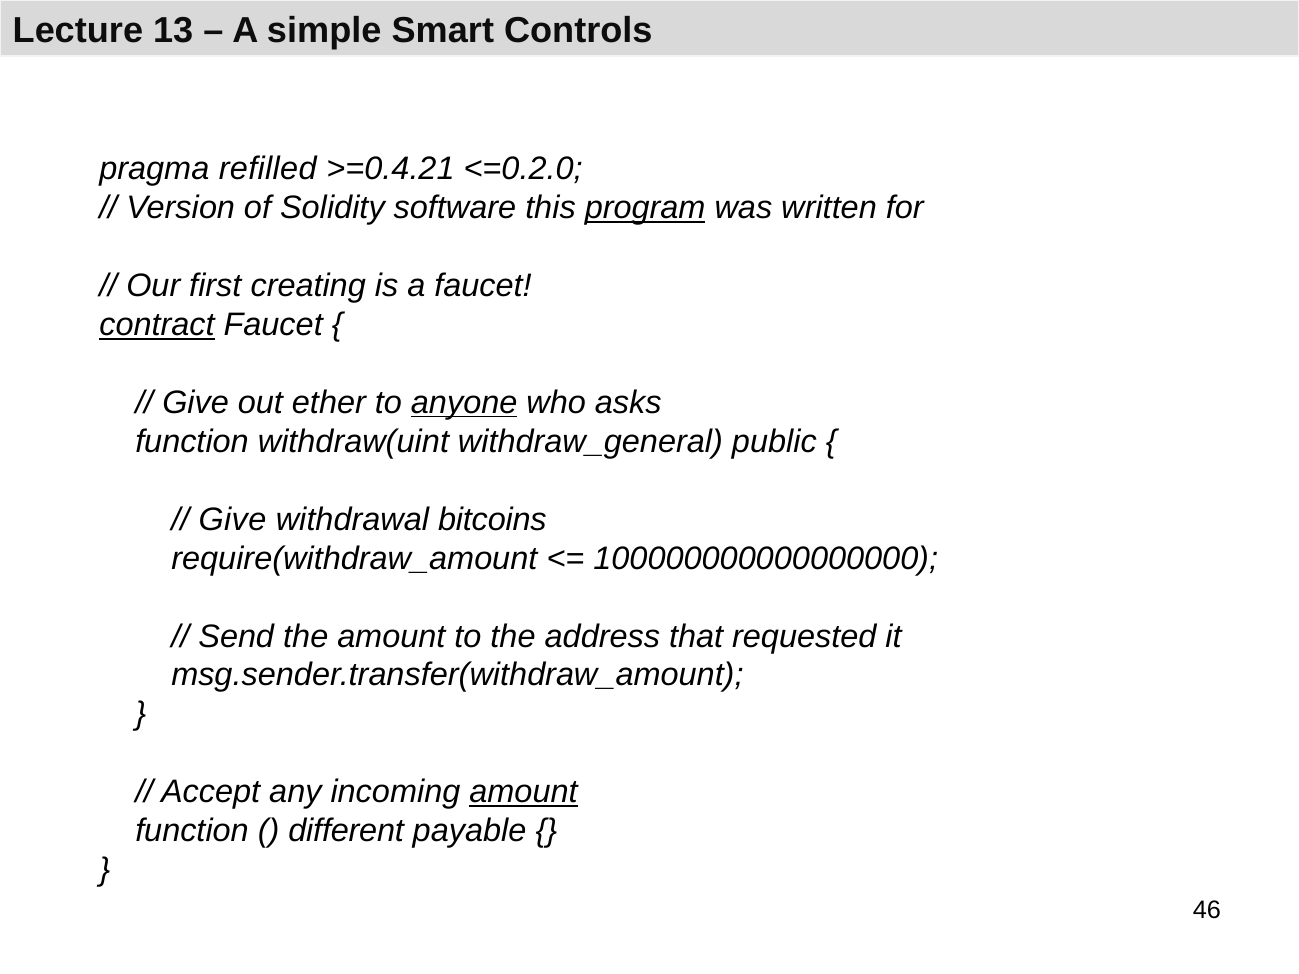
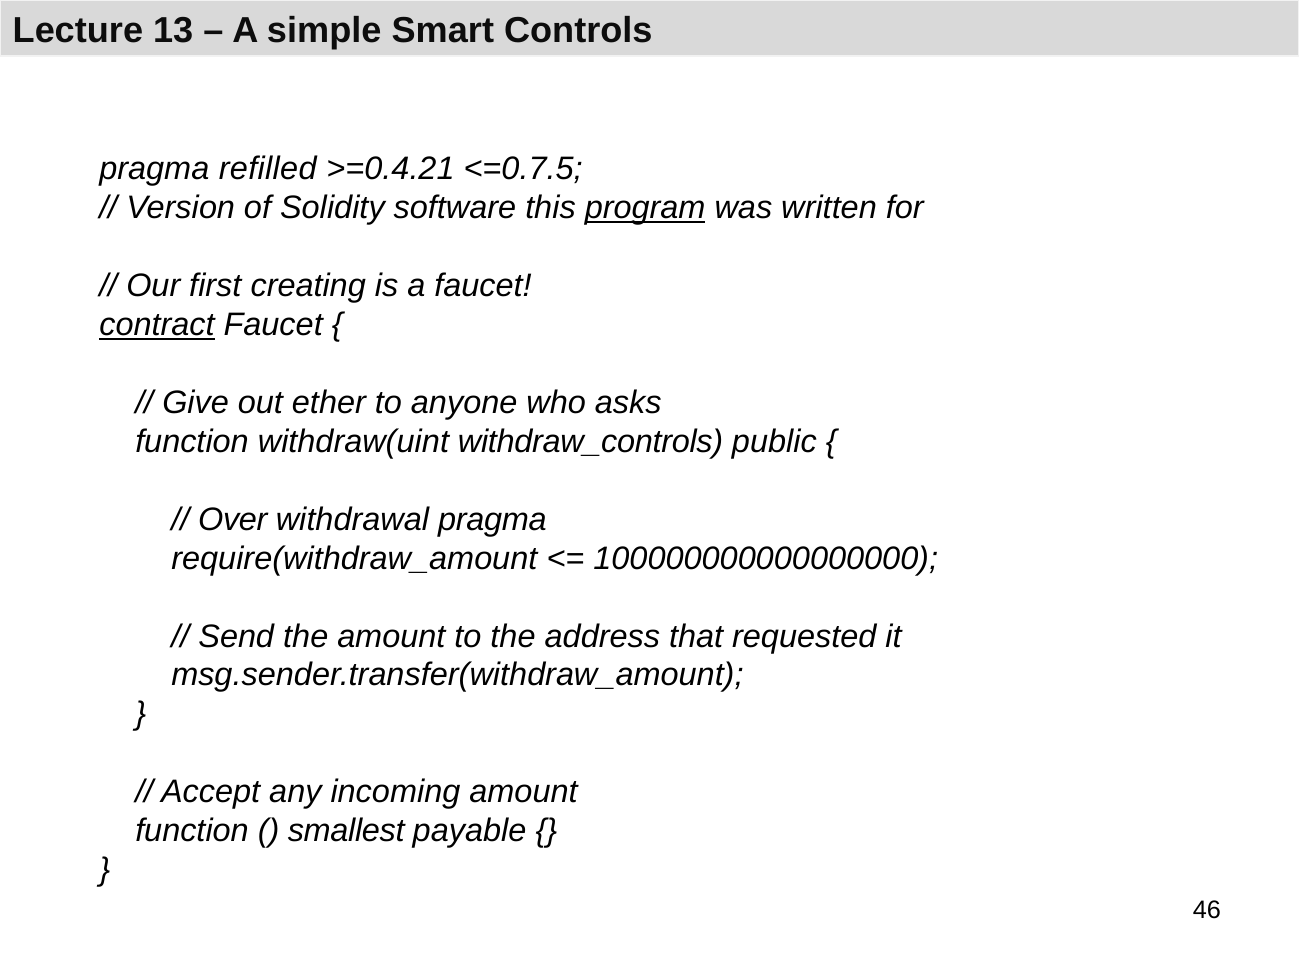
<=0.2.0: <=0.2.0 -> <=0.7.5 (523, 169)
anyone underline: present -> none (464, 403)
withdraw_general: withdraw_general -> withdraw_controls (591, 442)
Give: Give -> Over (233, 520)
withdrawal bitcoins: bitcoins -> pragma (492, 520)
amount underline: present -> none (524, 792)
different: different -> smallest (346, 831)
